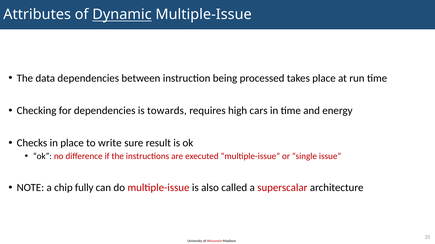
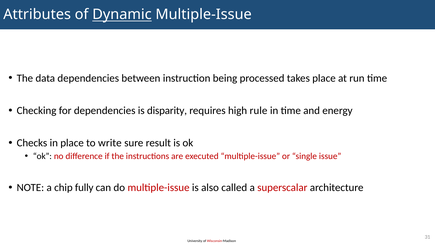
towards: towards -> disparity (167, 111)
cars: cars -> rule (259, 111)
